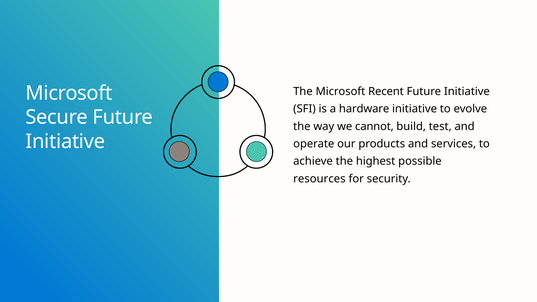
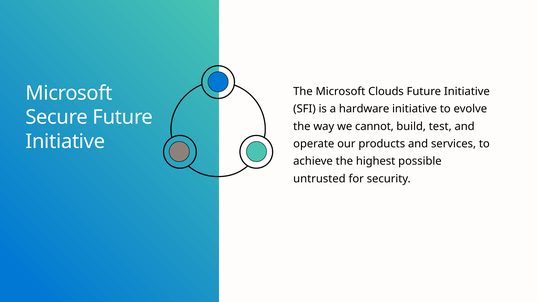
Recent: Recent -> Clouds (386, 91)
resources: resources -> untrusted (319, 179)
